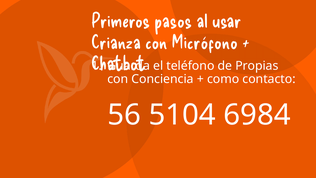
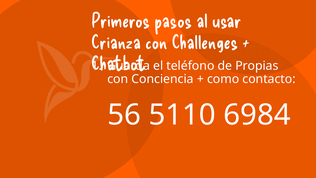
Micrófono: Micrófono -> Challenges (205, 43)
5104: 5104 -> 5110 (182, 115)
